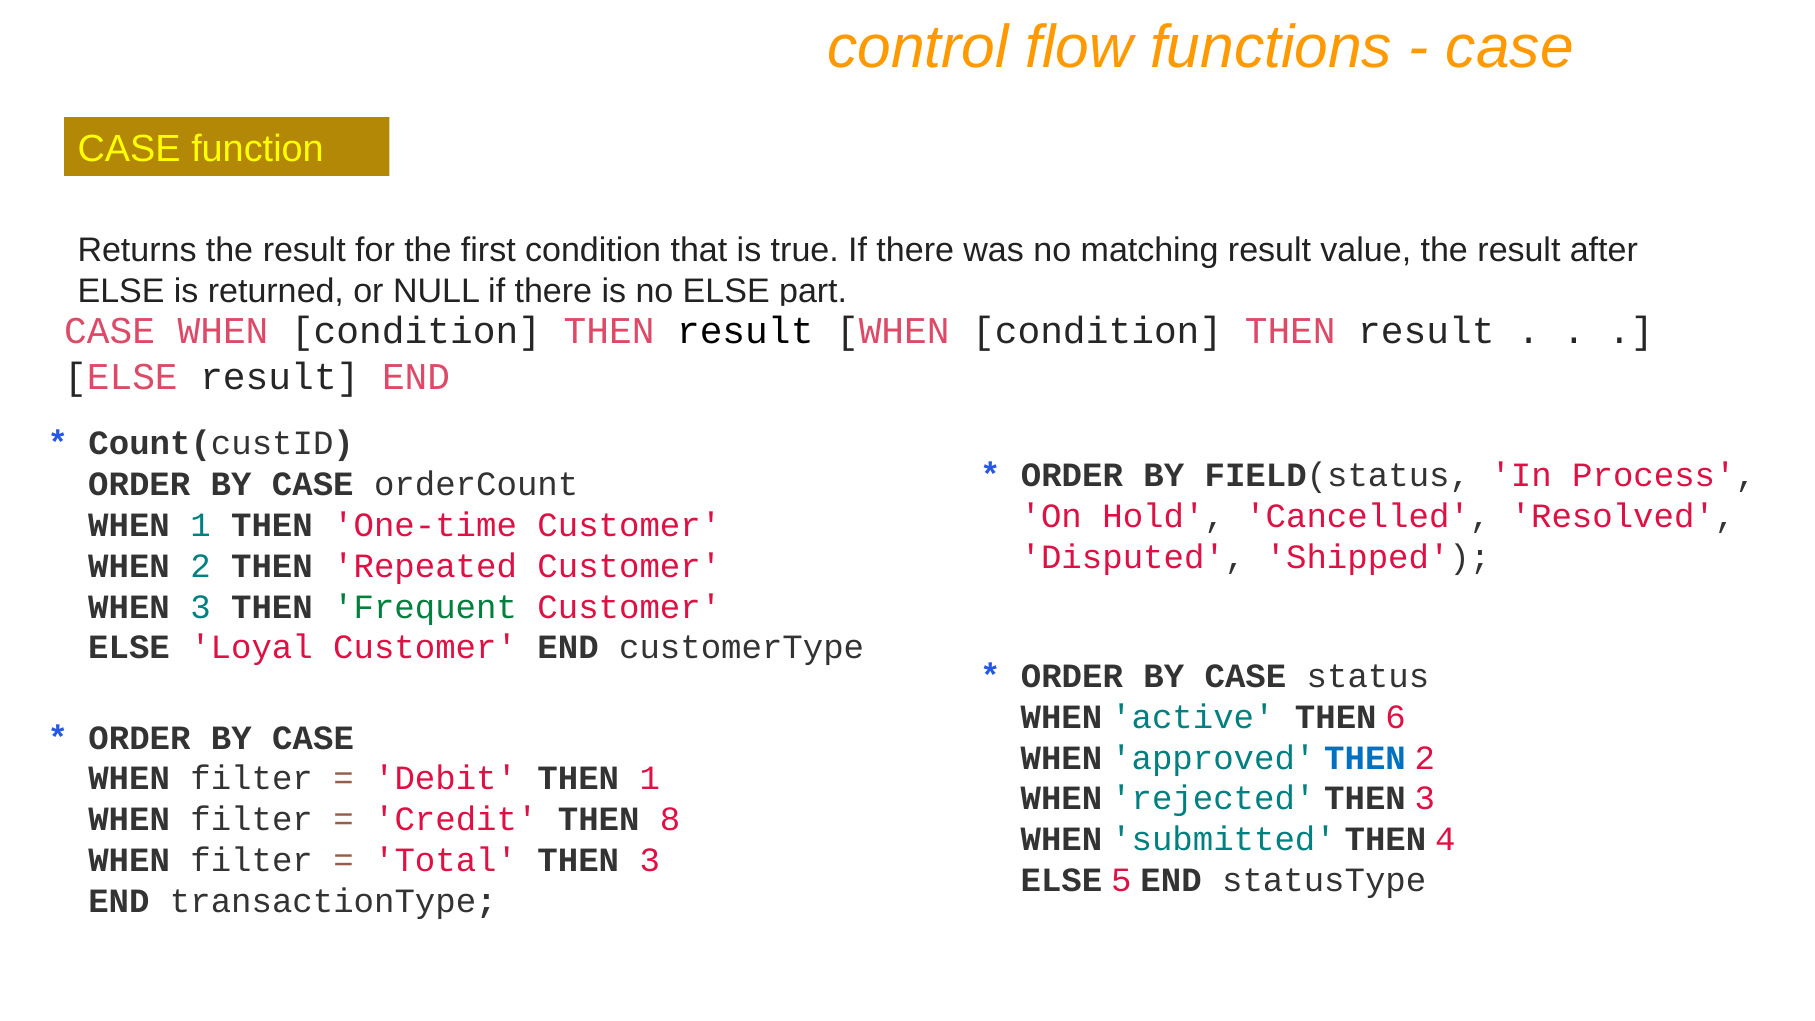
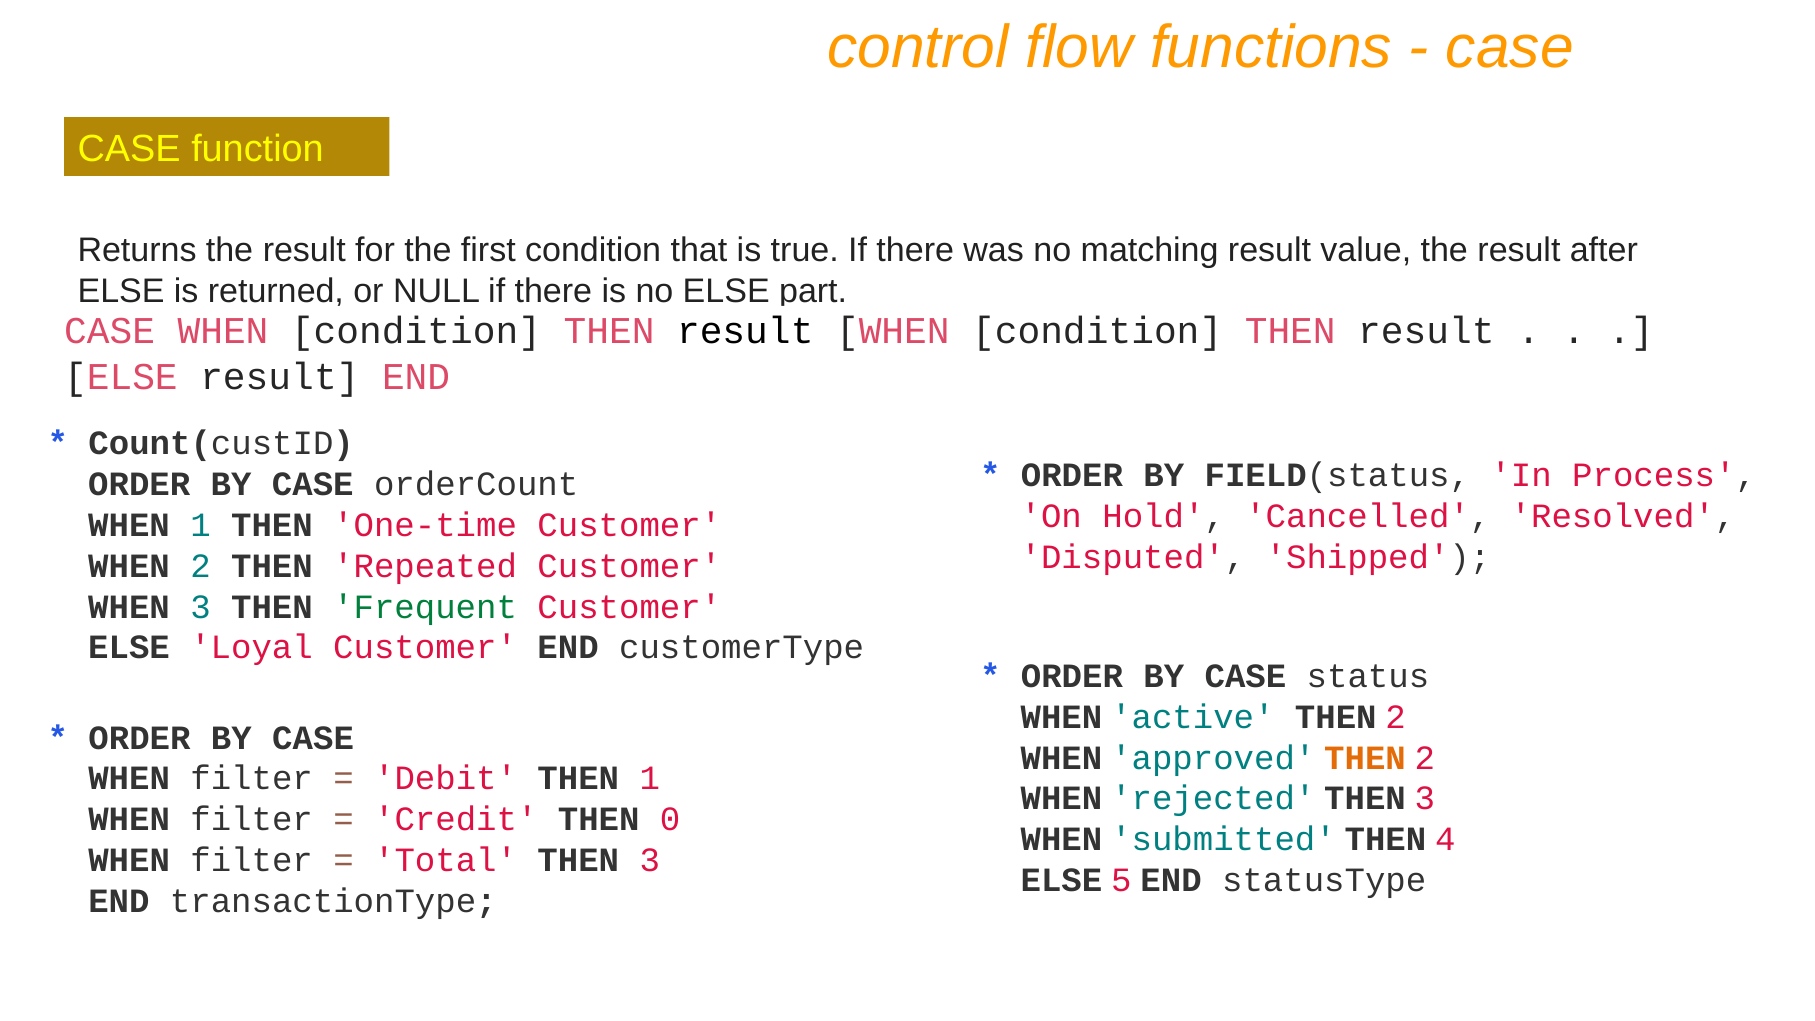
active THEN 6: 6 -> 2 (1396, 717)
THEN colour: blue -> orange (1365, 758)
8: 8 -> 0 (670, 819)
